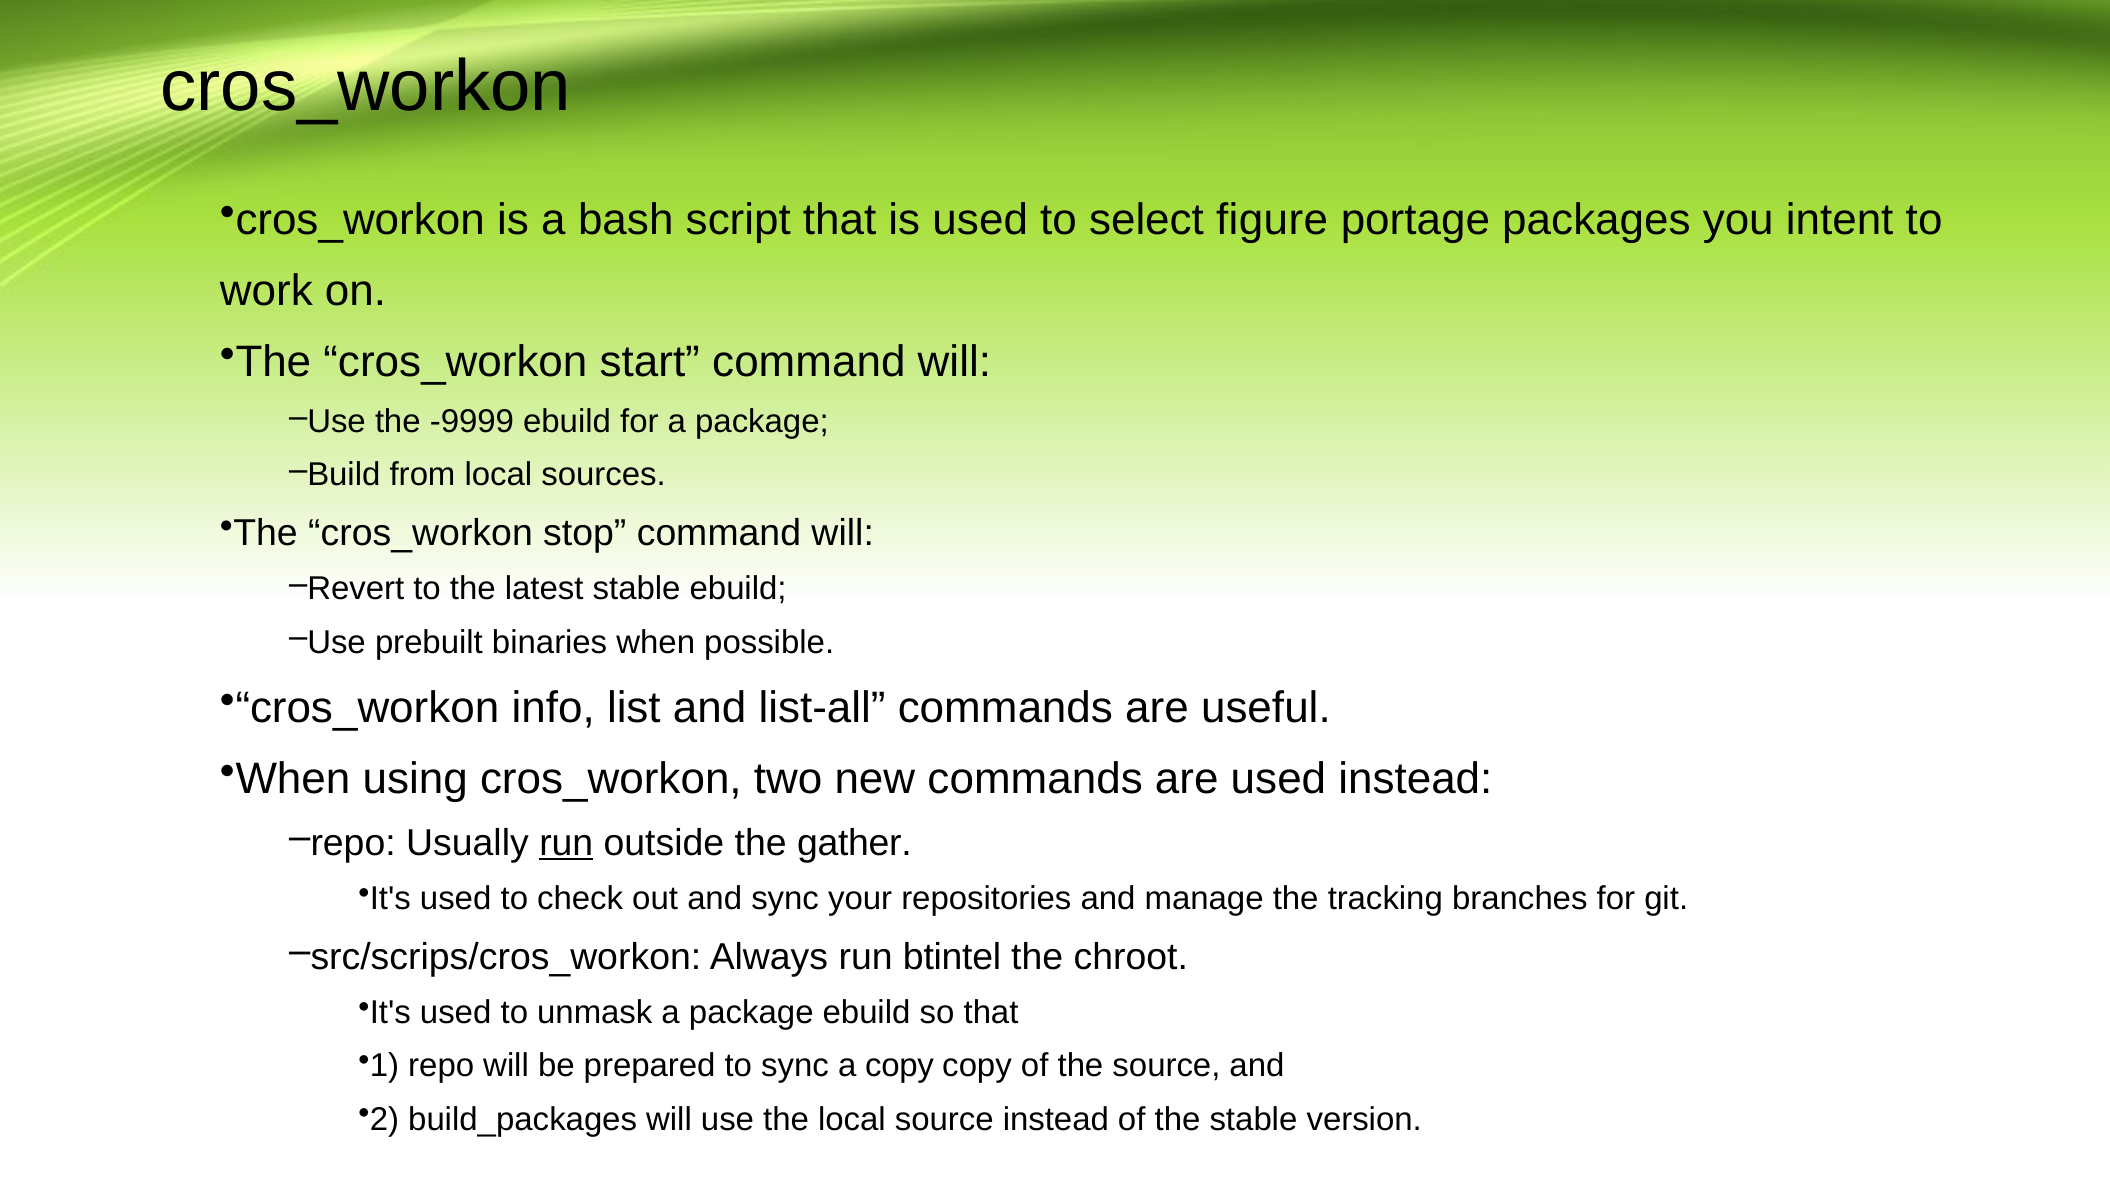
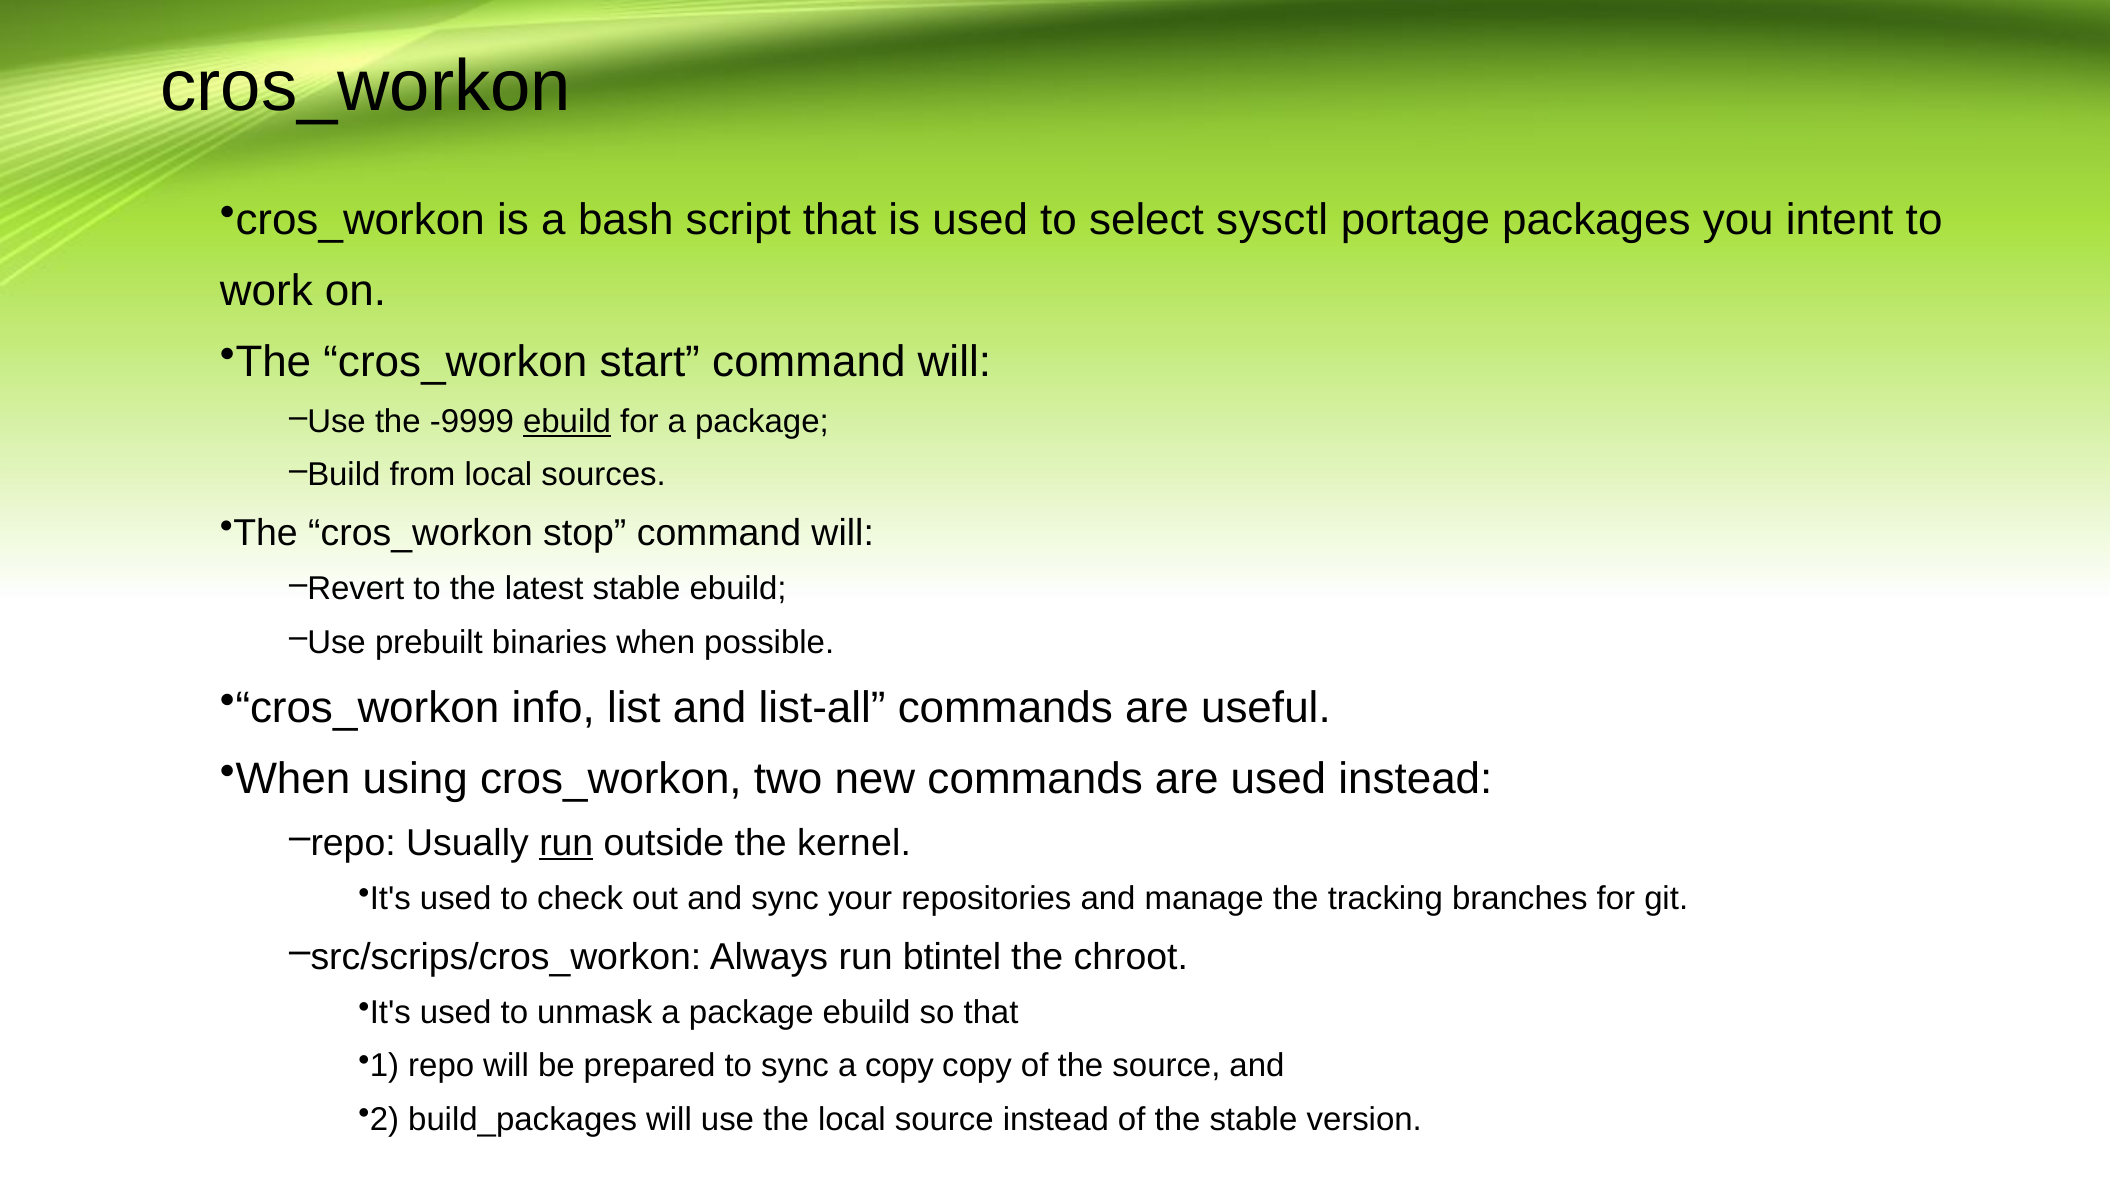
figure: figure -> sysctl (1272, 220)
ebuild underline: none -> present (567, 421)
gather: gather -> kernel (854, 843)
